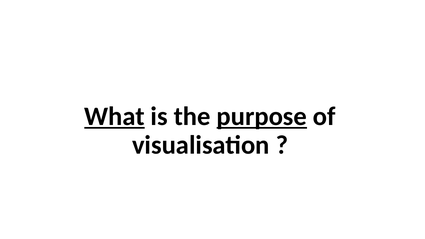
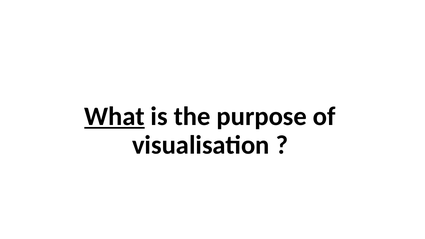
purpose underline: present -> none (262, 116)
